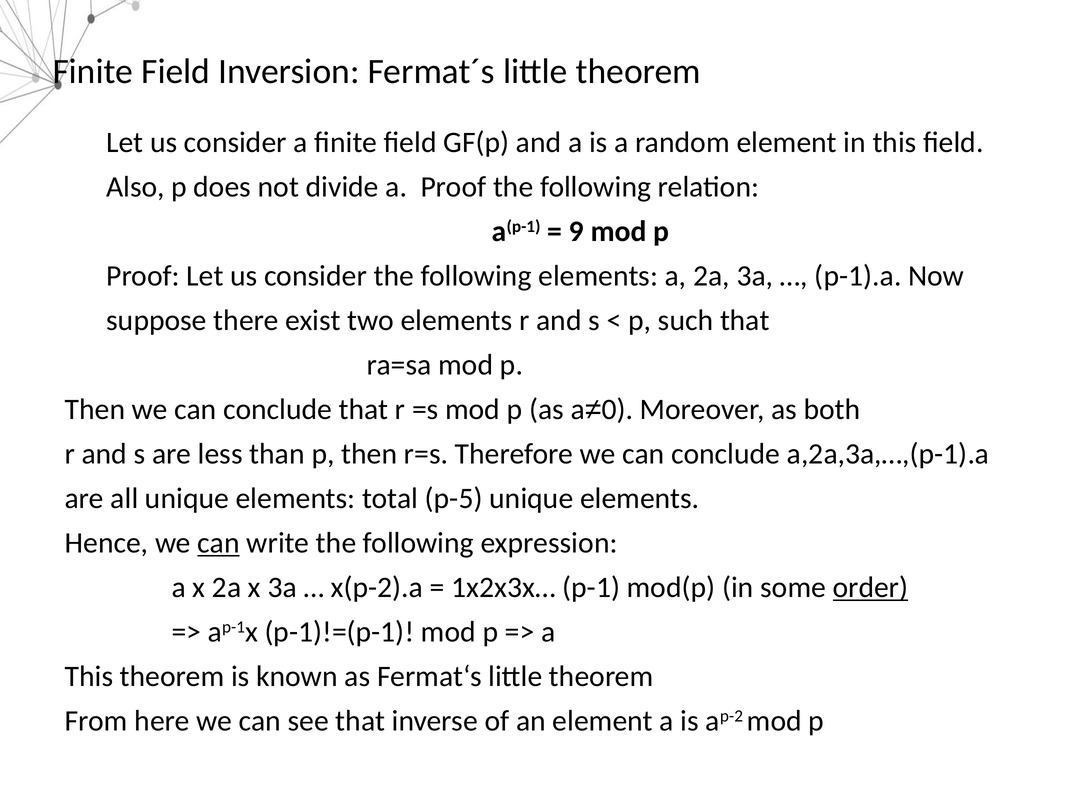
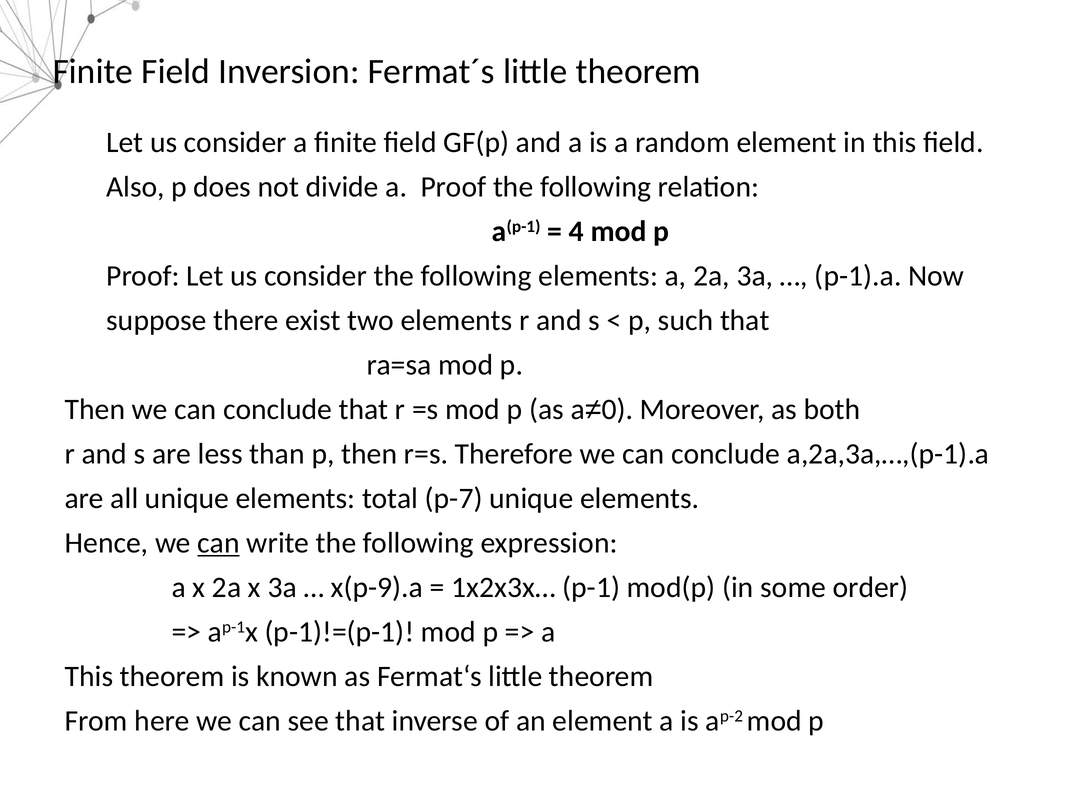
9: 9 -> 4 (576, 232)
p-5: p-5 -> p-7 (454, 498)
x(p-2).a: x(p-2).a -> x(p-9).a (377, 587)
order underline: present -> none (870, 587)
